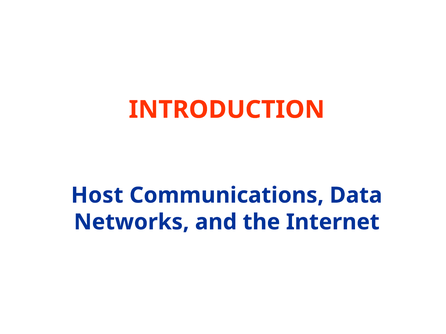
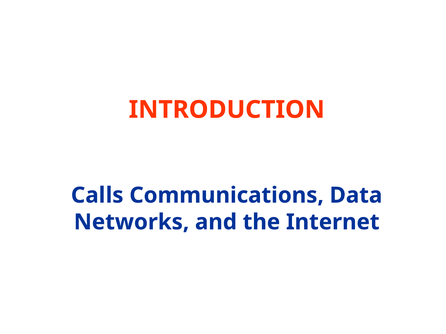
Host: Host -> Calls (97, 196)
